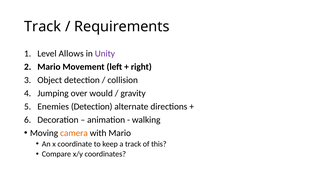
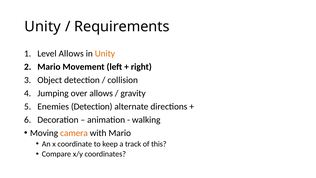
Track: Track -> Unity (43, 27)
Unity colour: purple -> orange (105, 53)
over would: would -> allows (101, 93)
